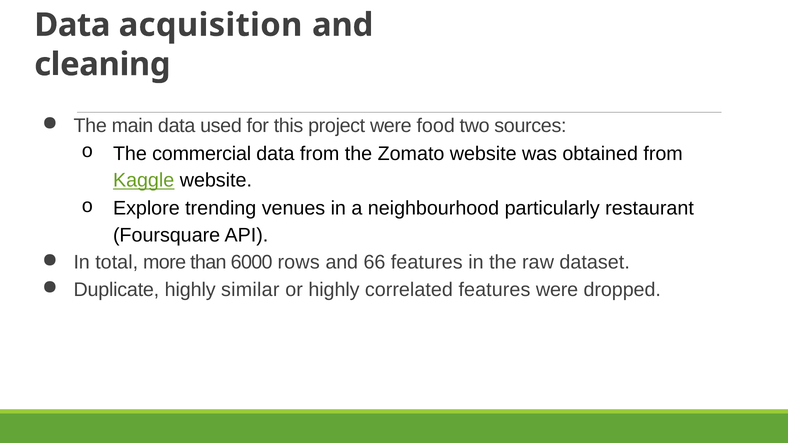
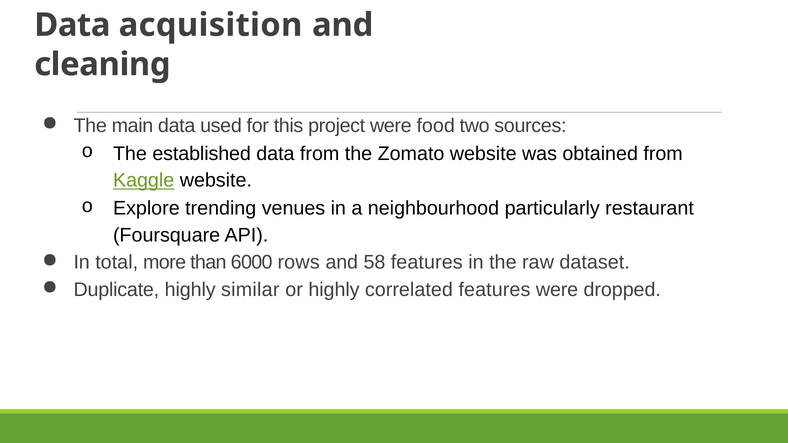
commercial: commercial -> established (202, 154)
66: 66 -> 58 (374, 263)
